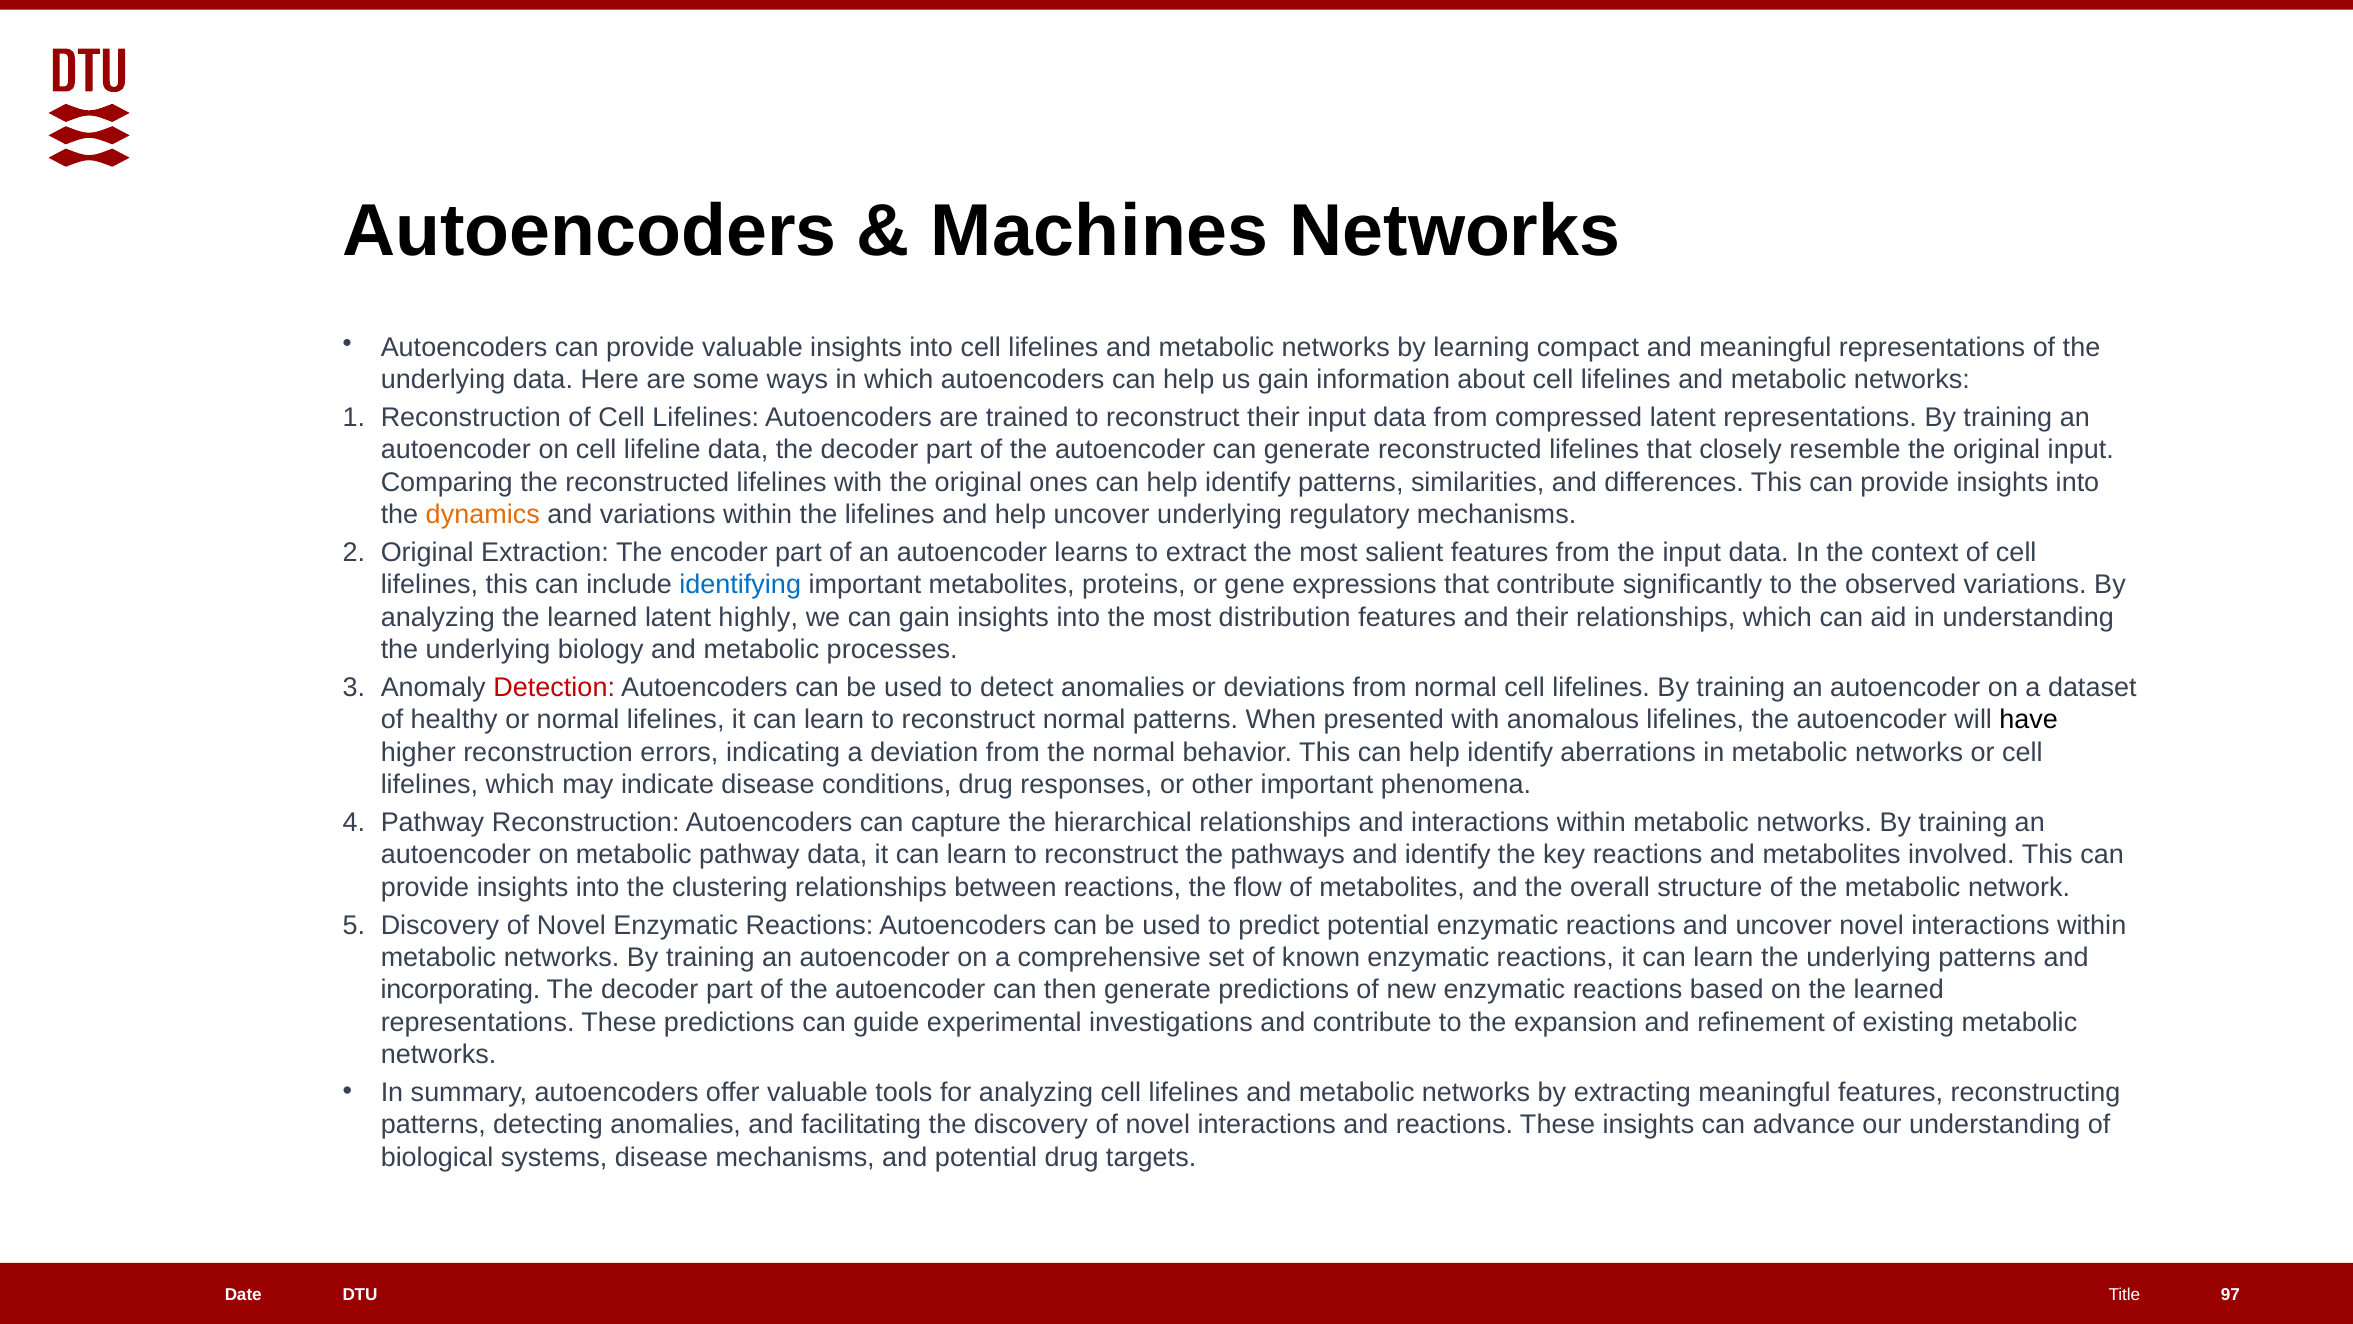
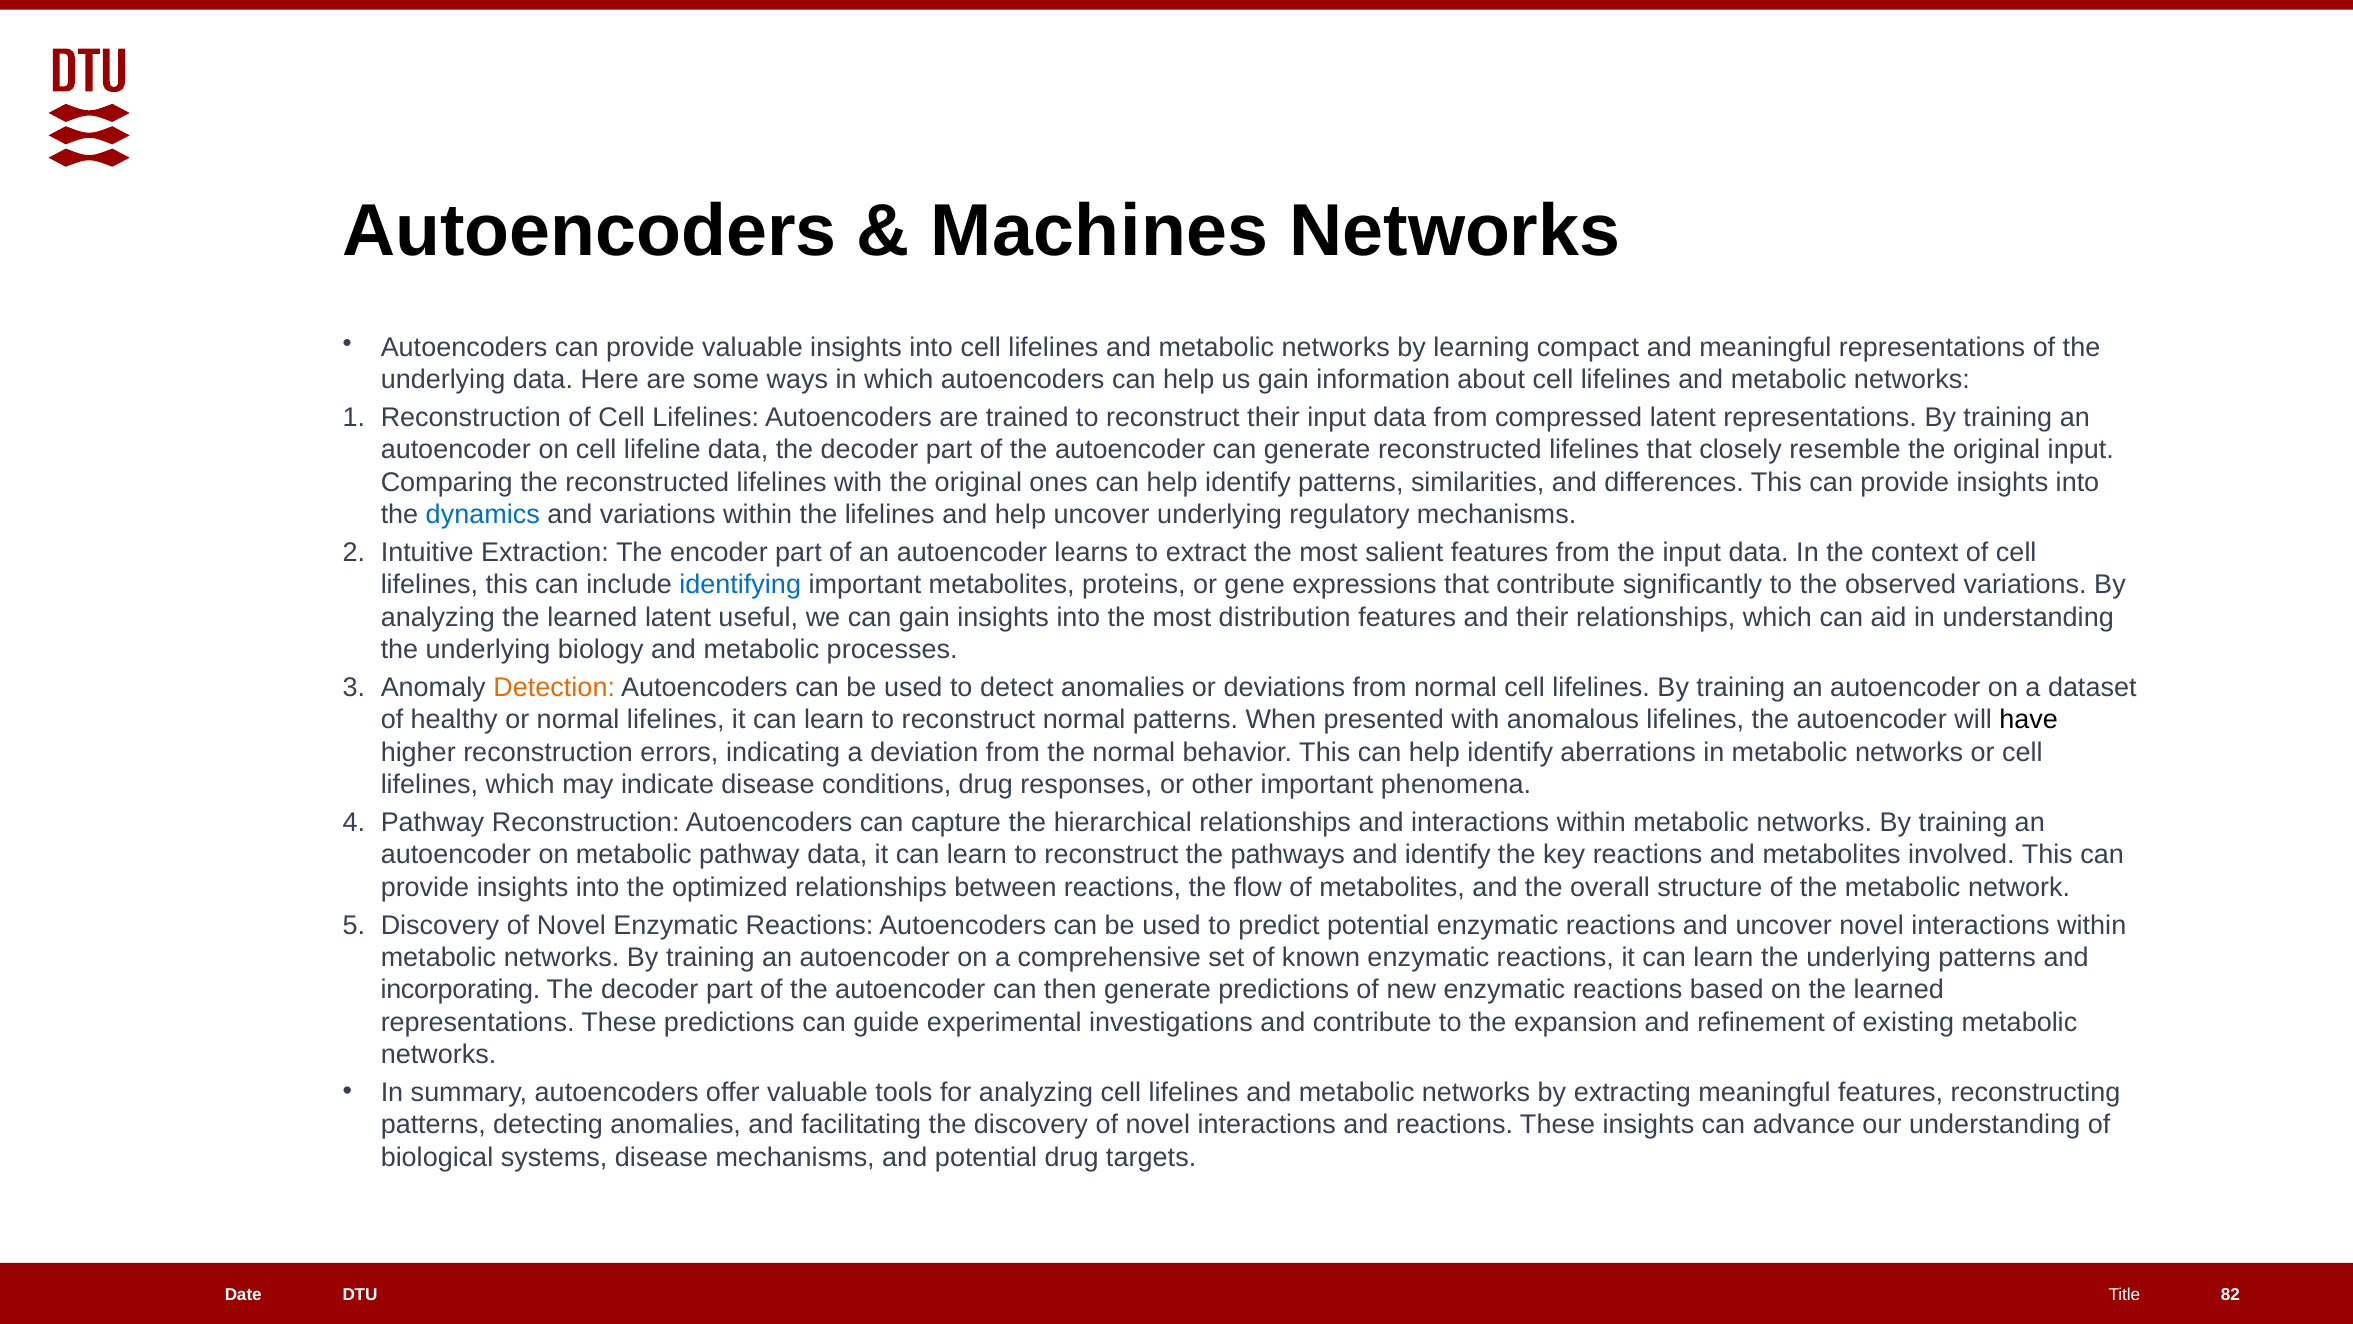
dynamics colour: orange -> blue (483, 515)
Original: Original -> Intuitive (427, 553)
highly: highly -> useful (758, 617)
Detection colour: red -> orange (554, 688)
clustering: clustering -> optimized (730, 887)
97: 97 -> 82 (2230, 1294)
